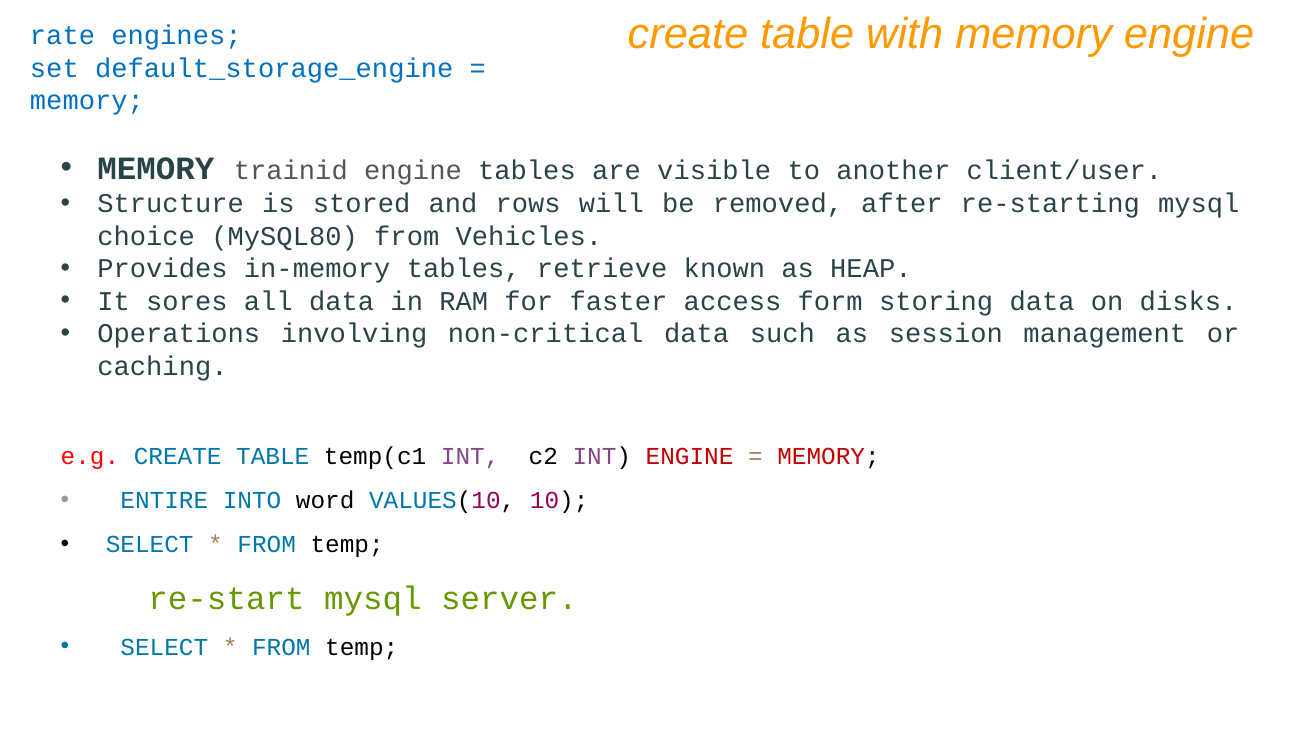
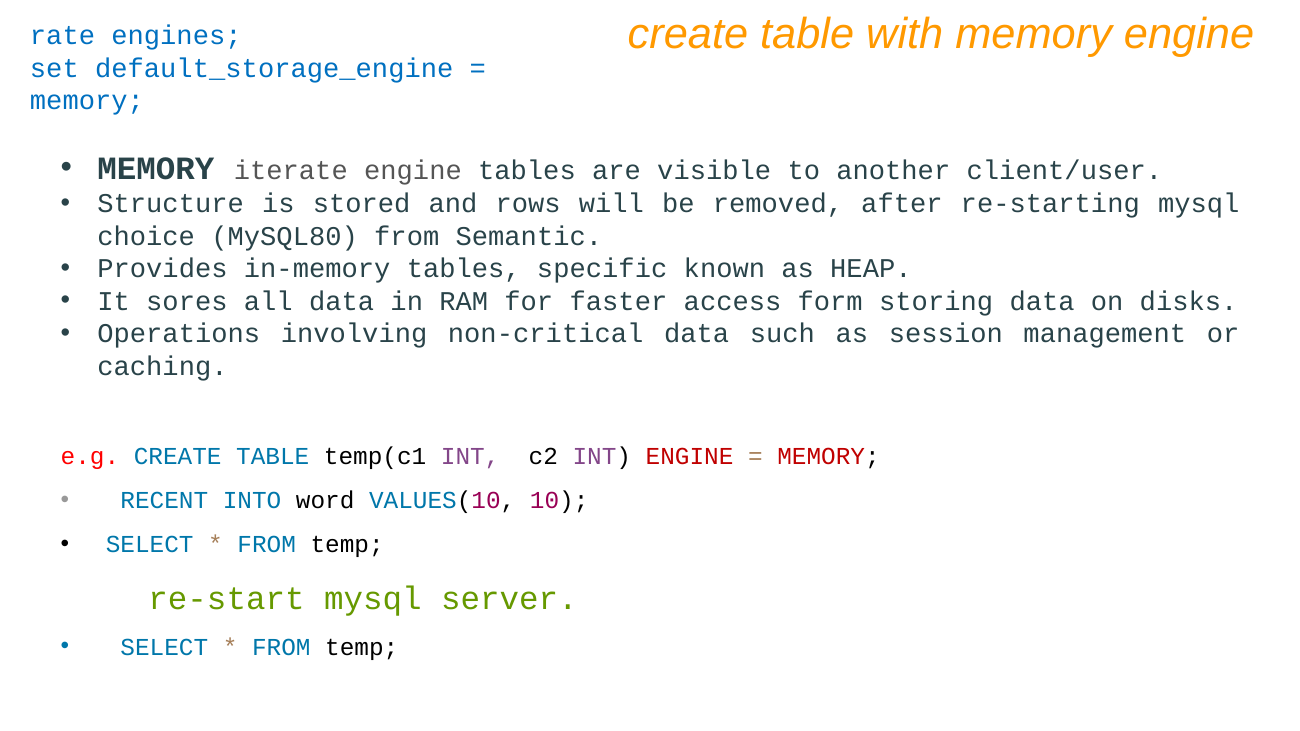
trainid: trainid -> iterate (291, 170)
Vehicles: Vehicles -> Semantic (529, 236)
retrieve: retrieve -> specific (602, 269)
ENTIRE: ENTIRE -> RECENT (164, 501)
